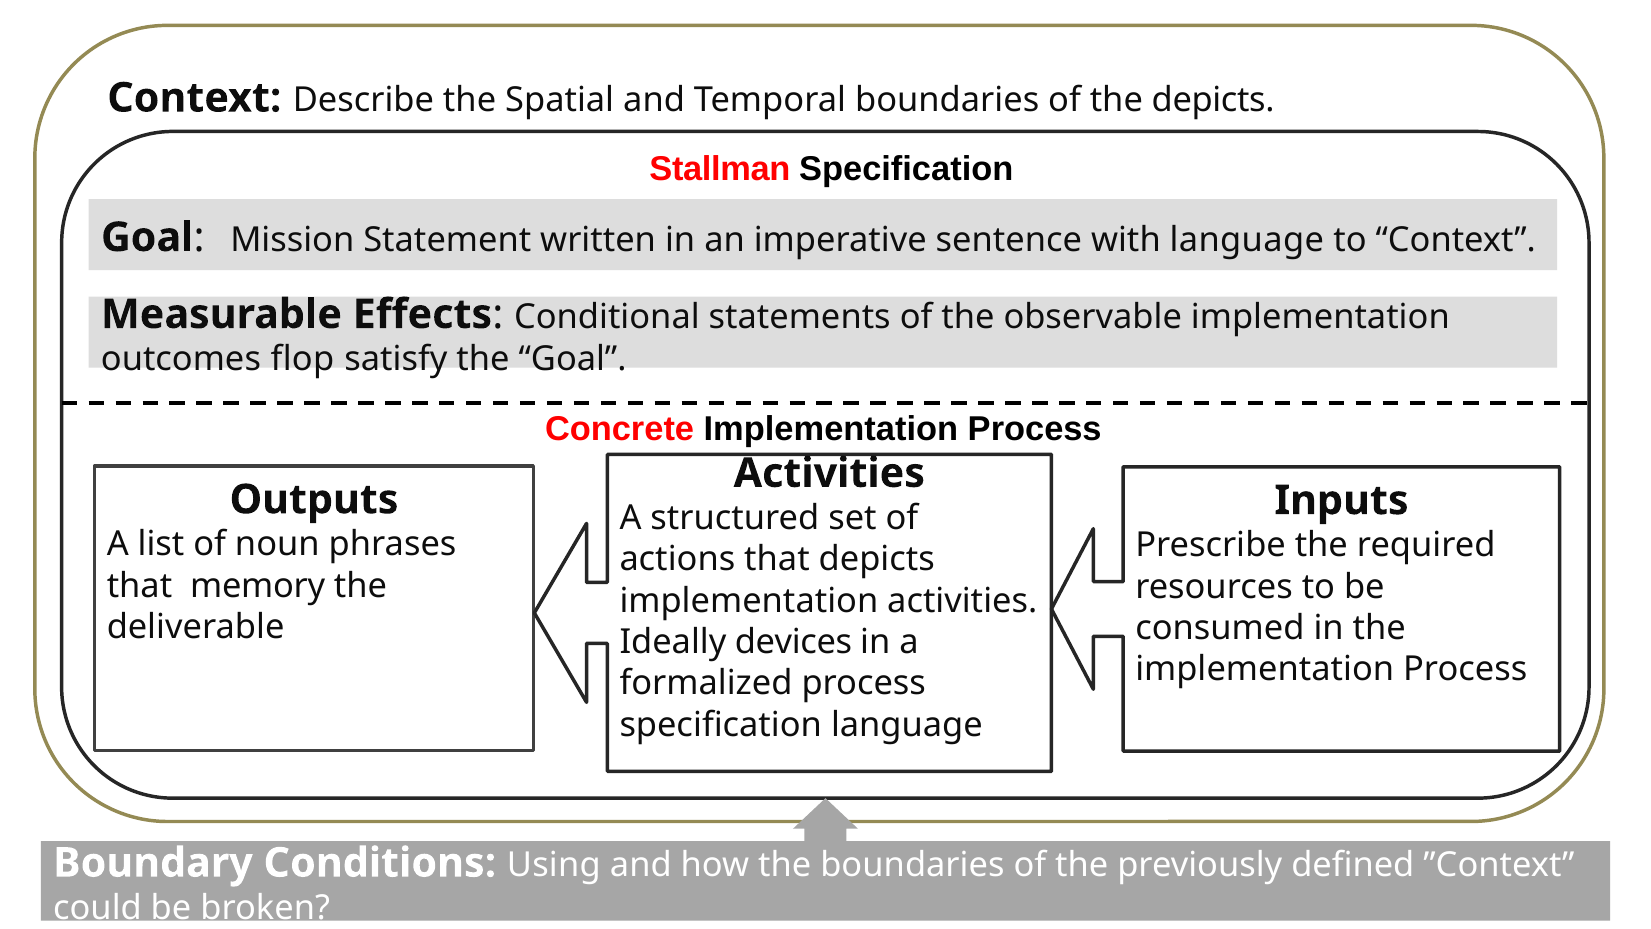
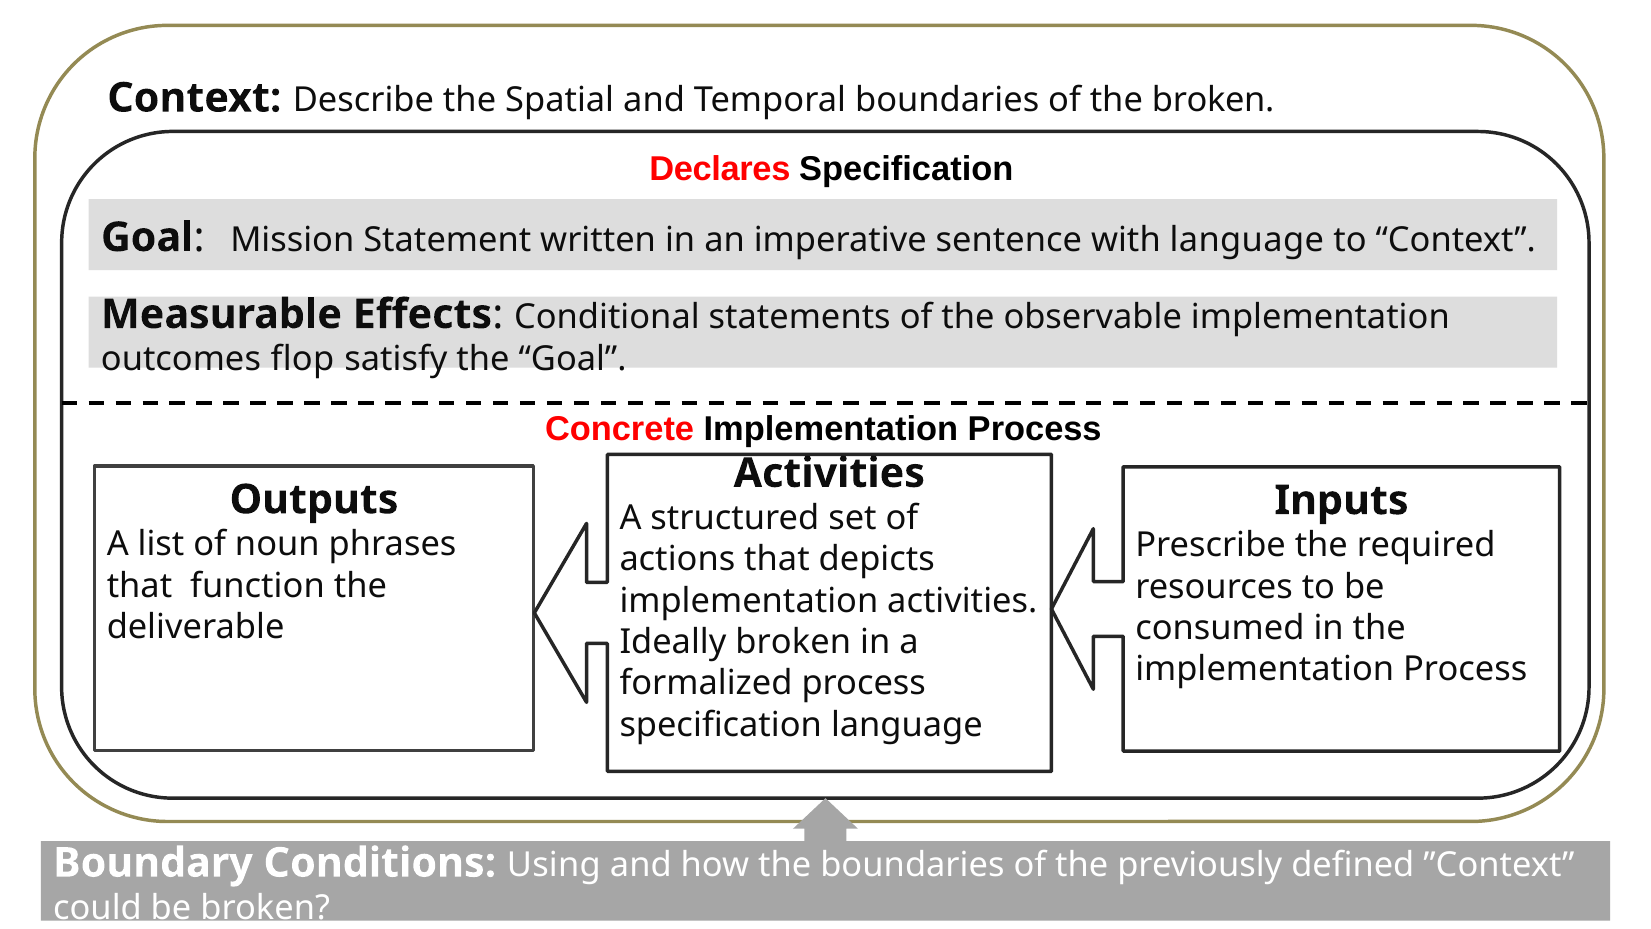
the depicts: depicts -> broken (1213, 100)
Stallman: Stallman -> Declares (720, 169)
memory: memory -> function (257, 586)
Ideally devices: devices -> broken (793, 642)
